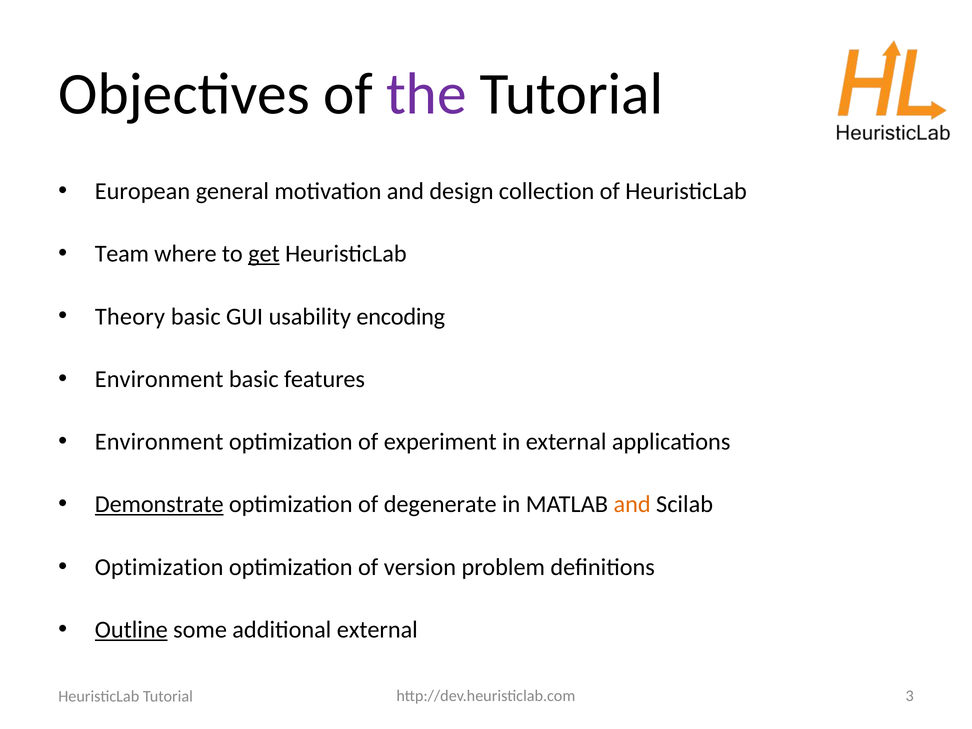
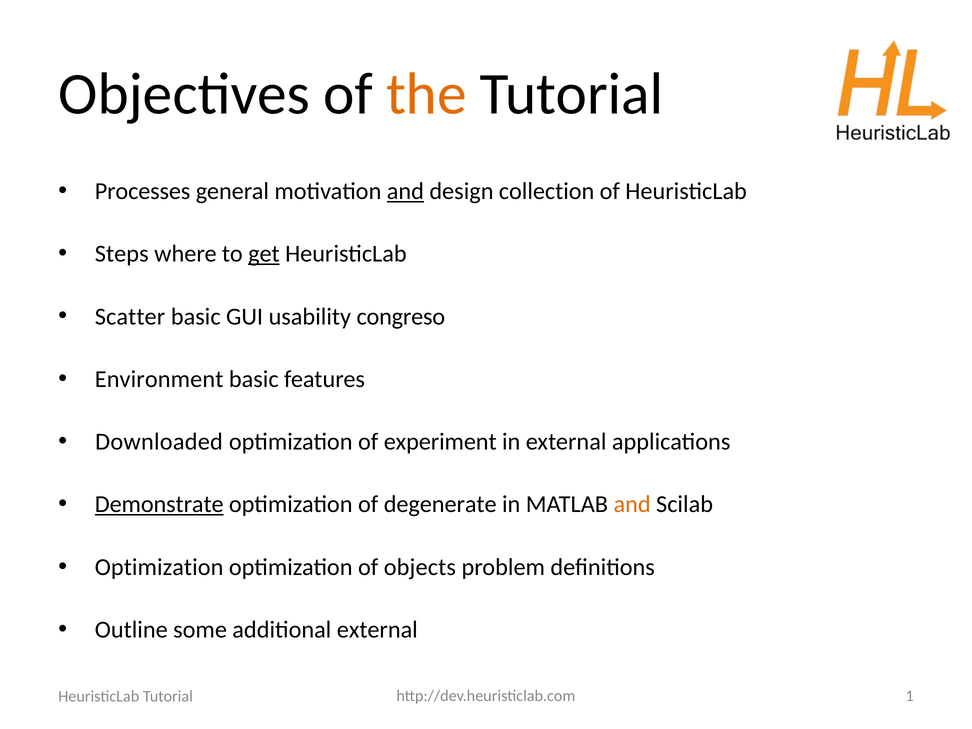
the colour: purple -> orange (426, 94)
European: European -> Processes (143, 191)
and underline: none -> present (405, 191)
Team: Team -> Steps (122, 254)
Theory: Theory -> Scatter (130, 317)
encoding: encoding -> congreso (401, 317)
Environment: Environment -> Downloaded (159, 442)
version: version -> objects (420, 567)
Outline underline: present -> none (131, 630)
3: 3 -> 1 (910, 696)
